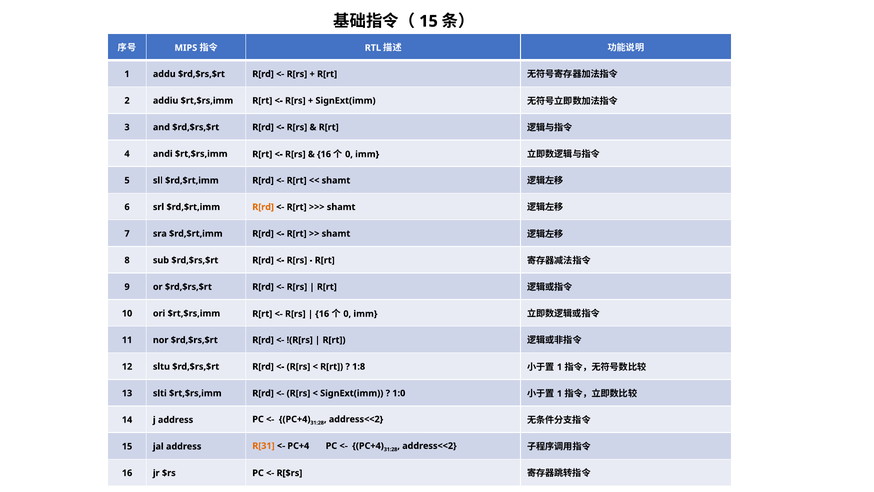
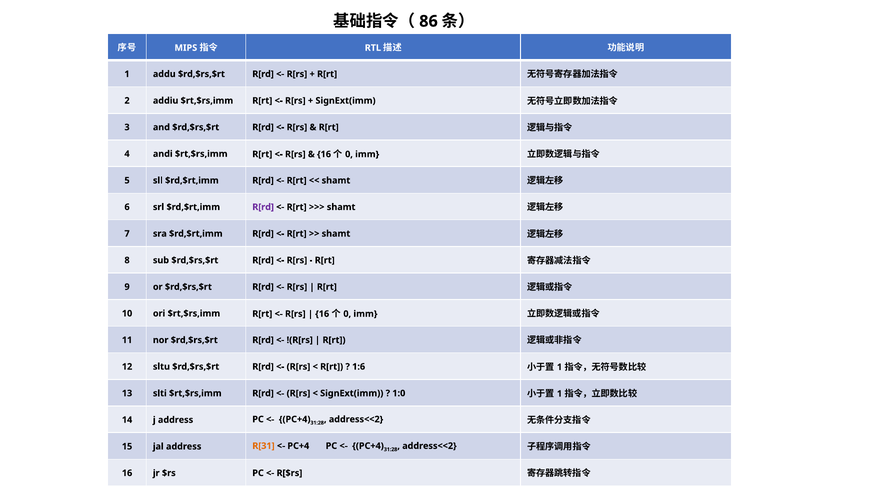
15: 15 -> 86 (429, 21)
R[rd colour: orange -> purple (263, 207)
1:8: 1:8 -> 1:6 (359, 366)
